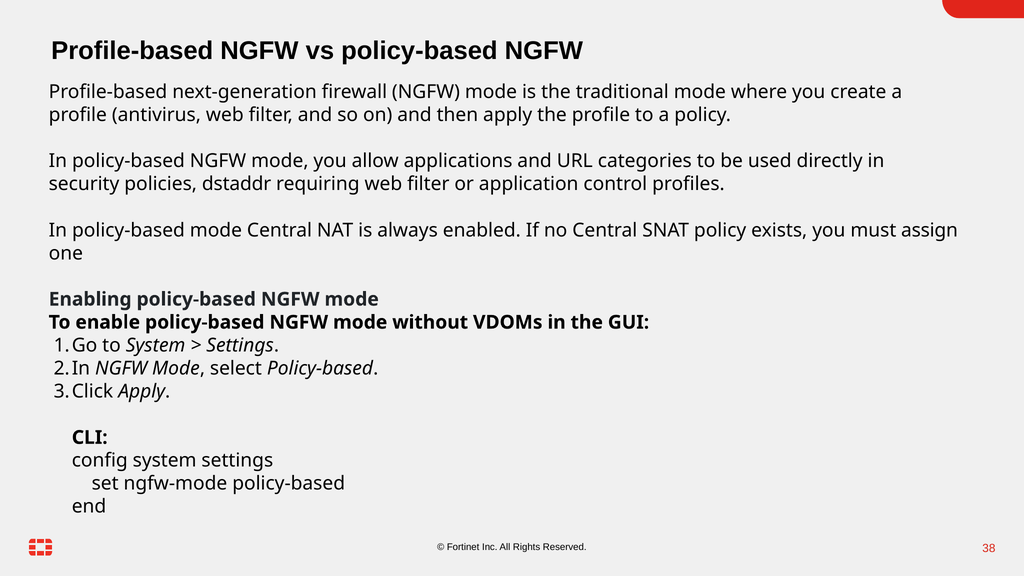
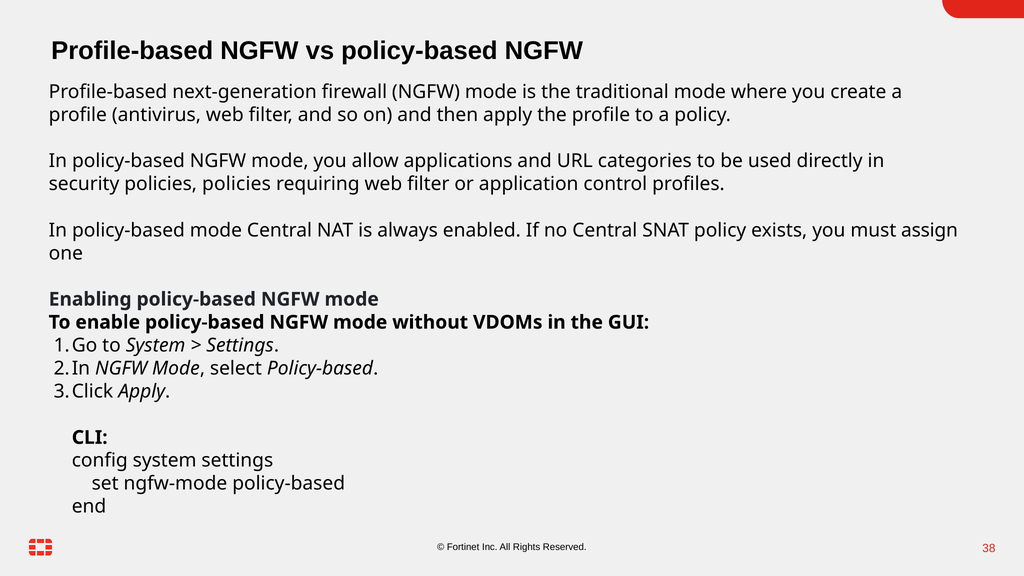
policies dstaddr: dstaddr -> policies (236, 184)
